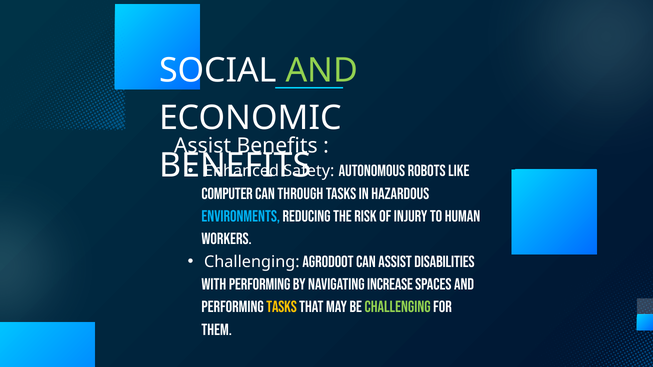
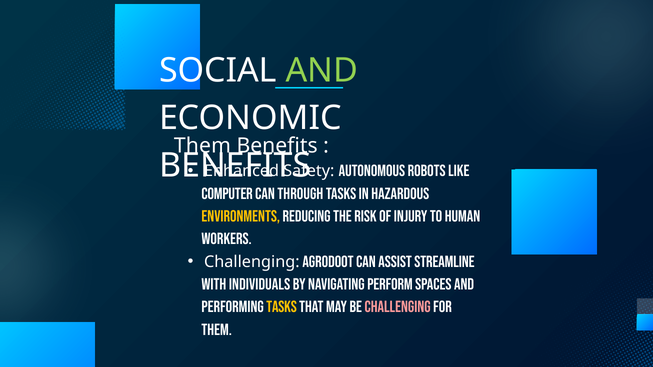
Assist: Assist -> Them (202, 146)
environments colour: light blue -> yellow (241, 217)
disabilities: disabilities -> streamline (444, 262)
with performing: performing -> individuals (260, 285)
increase: increase -> perform (390, 285)
challenging colour: light green -> pink (398, 307)
